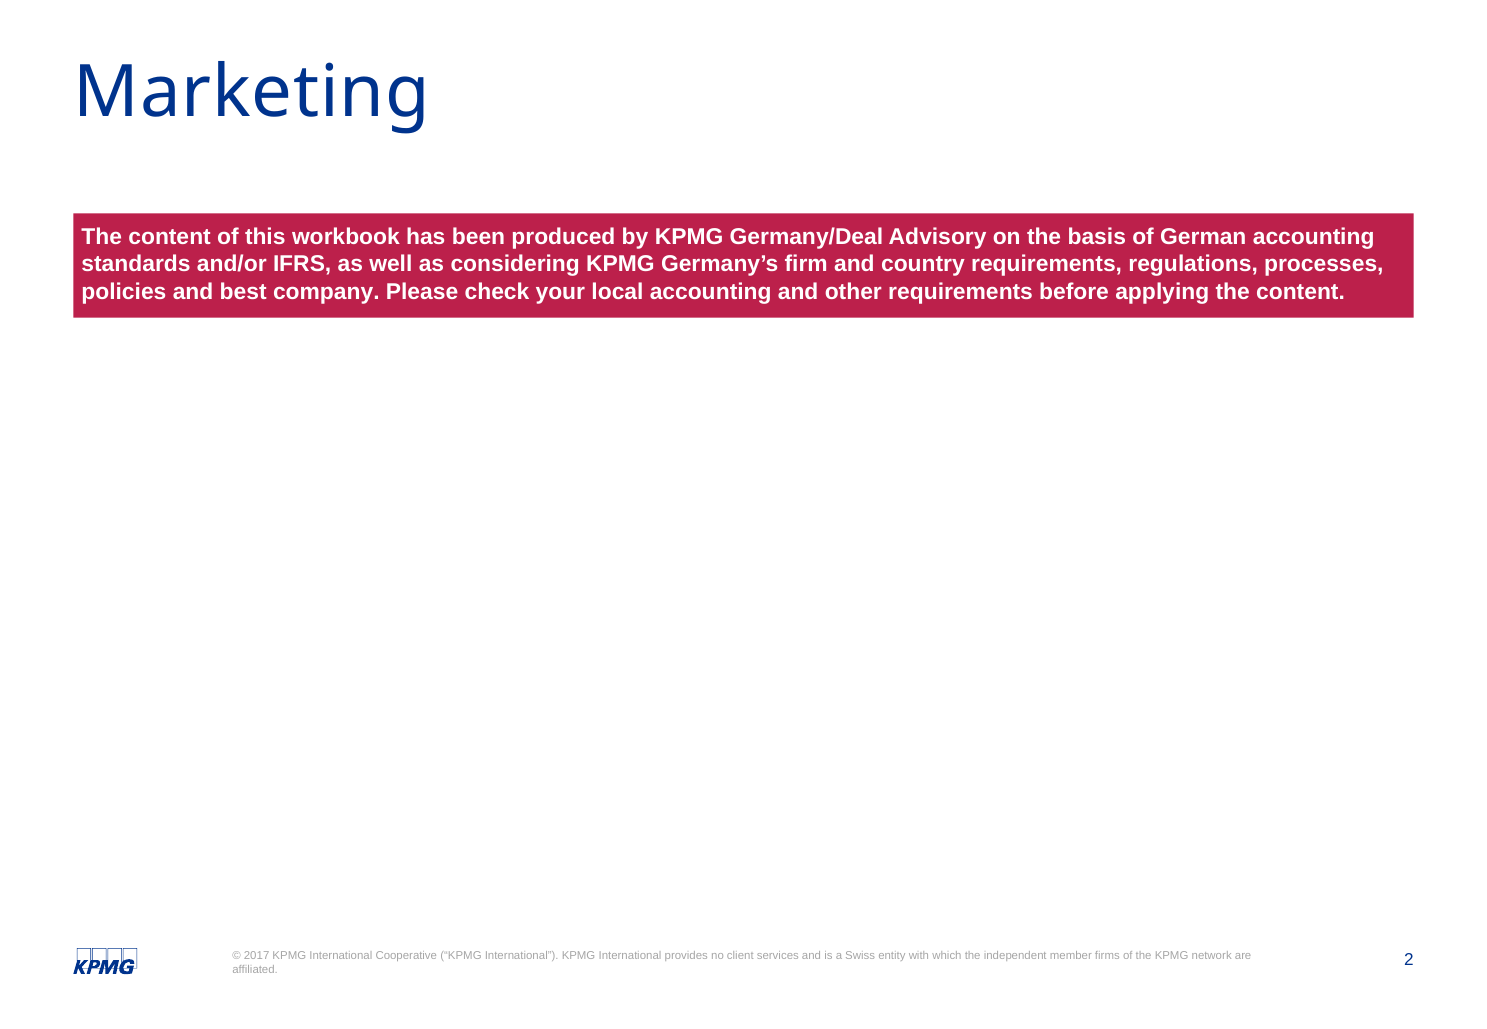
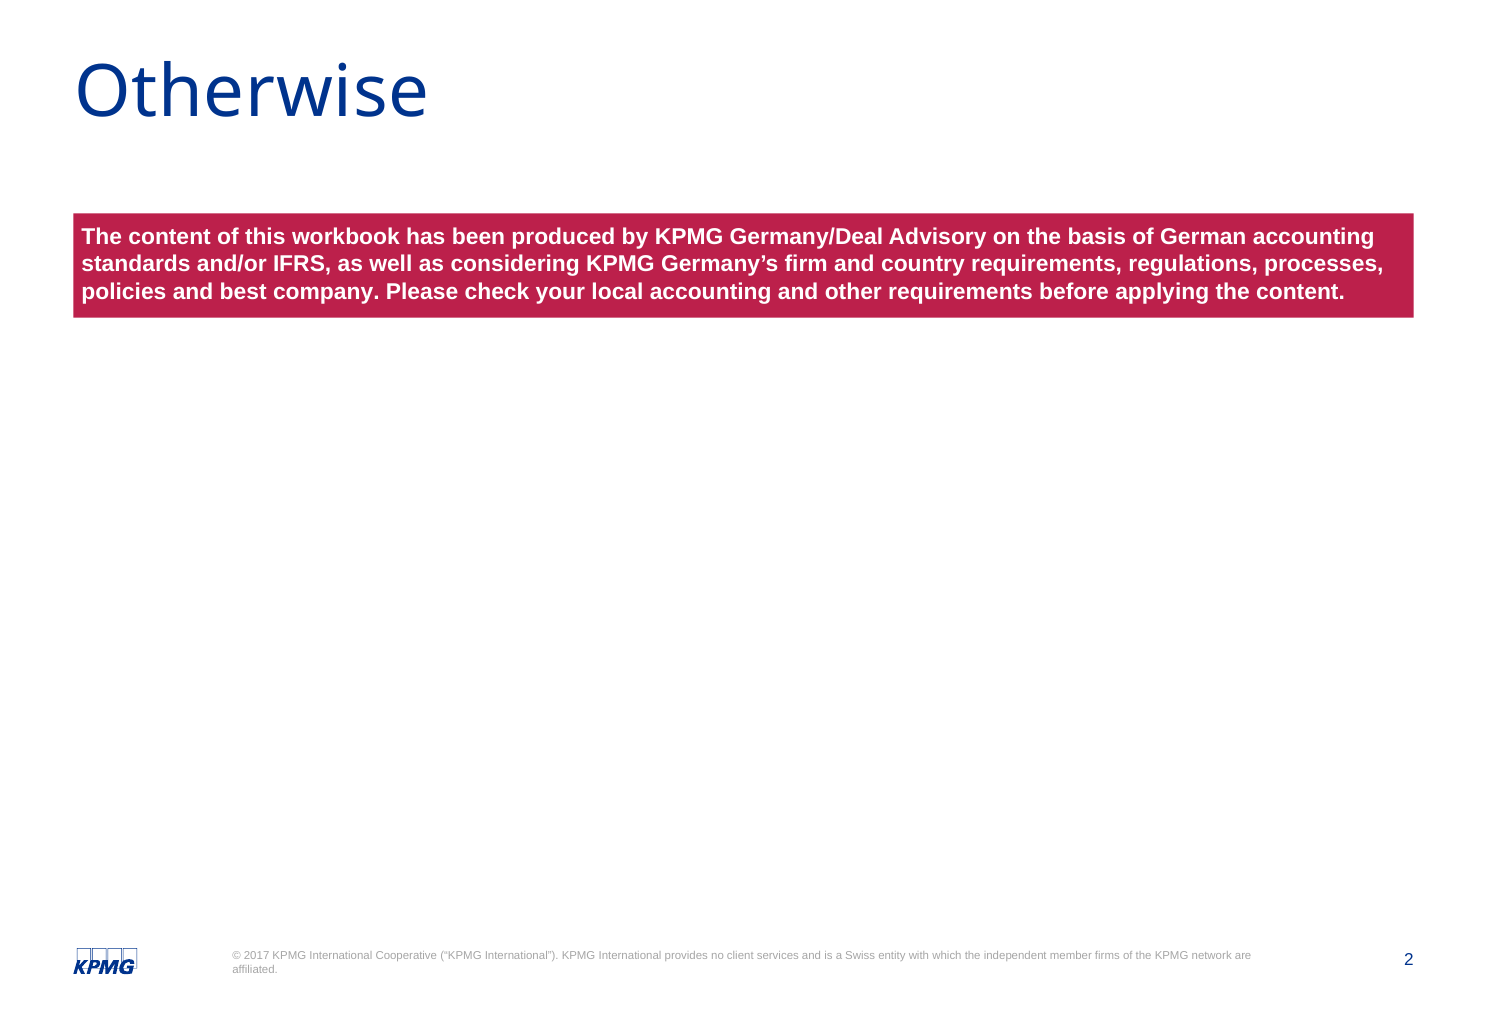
Marketing: Marketing -> Otherwise (252, 93)
